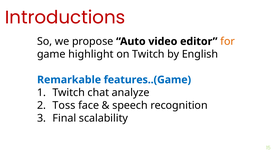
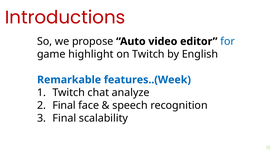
for colour: orange -> blue (228, 41)
features..(Game: features..(Game -> features..(Week (147, 80)
Toss: Toss -> Final (64, 105)
